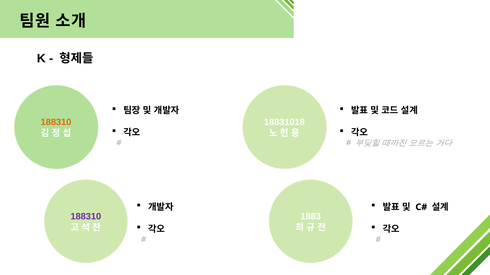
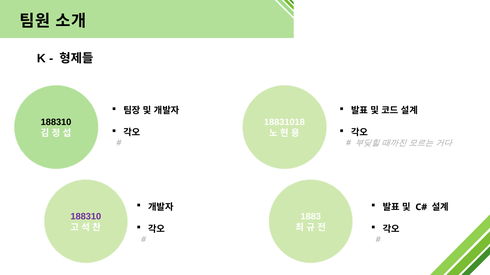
188310 colour: orange -> black (56, 123)
